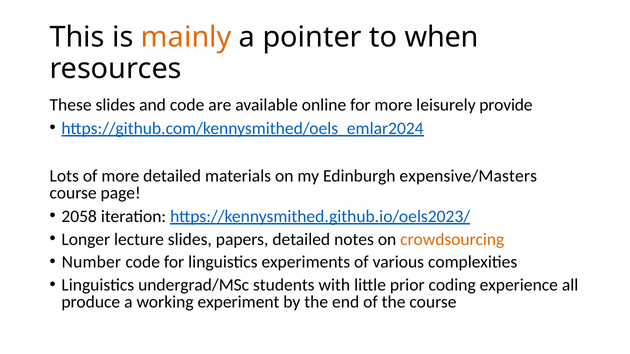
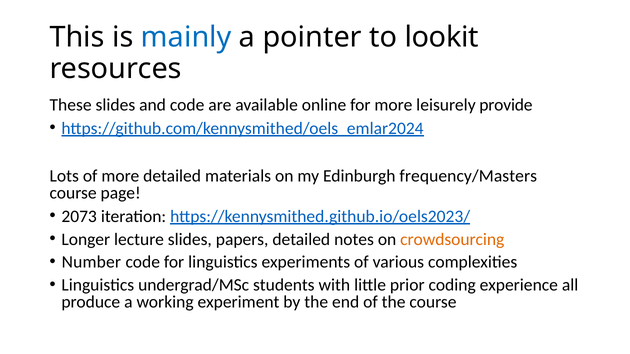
mainly colour: orange -> blue (186, 37)
when: when -> lookit (442, 37)
expensive/Masters: expensive/Masters -> frequency/Masters (468, 176)
2058: 2058 -> 2073 (79, 217)
